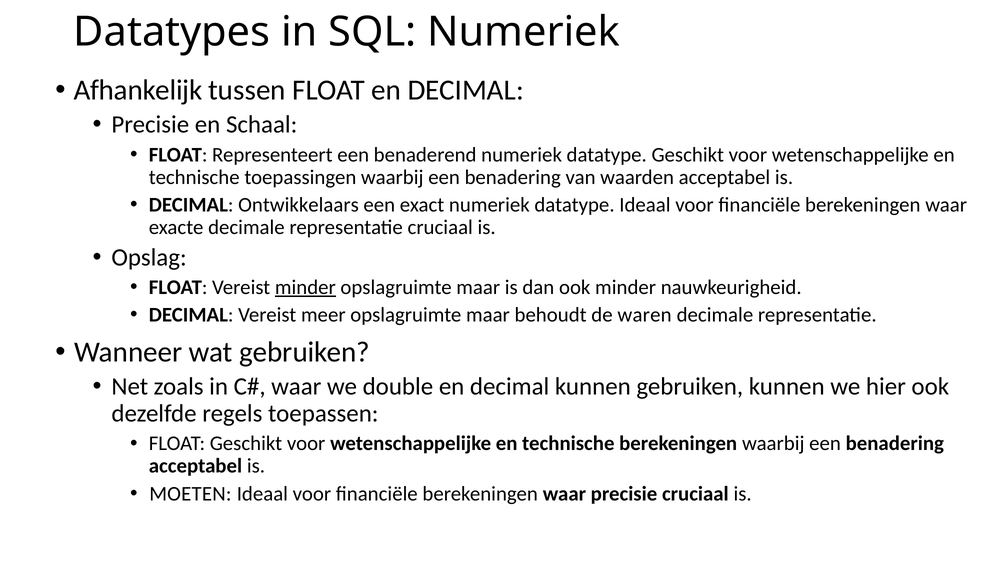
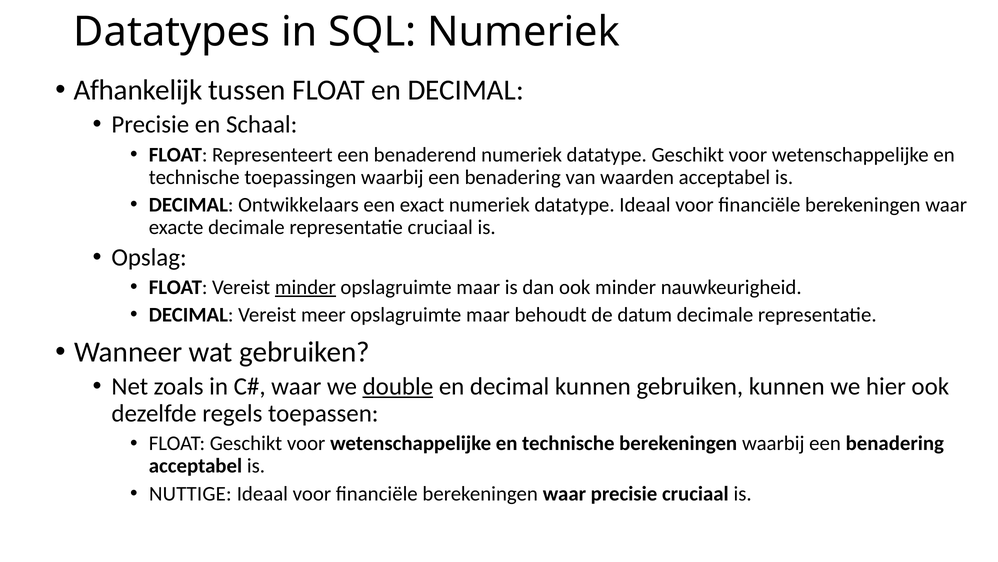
waren: waren -> datum (645, 315)
double underline: none -> present (398, 386)
MOETEN: MOETEN -> NUTTIGE (190, 493)
